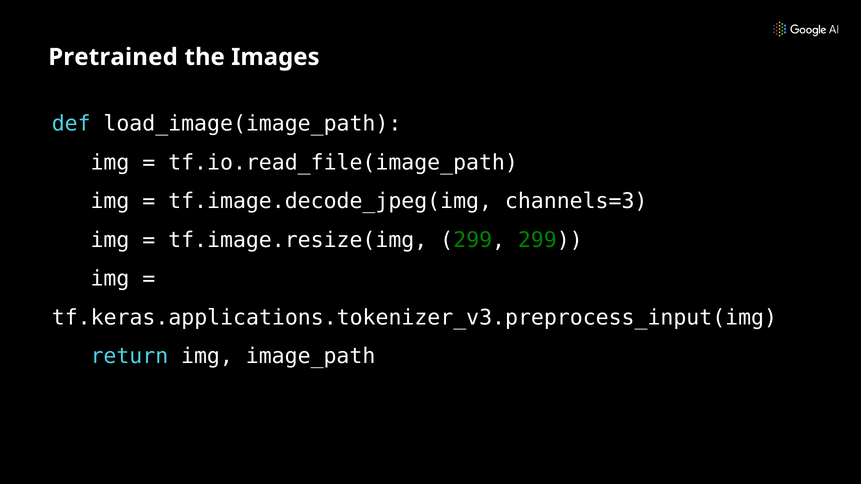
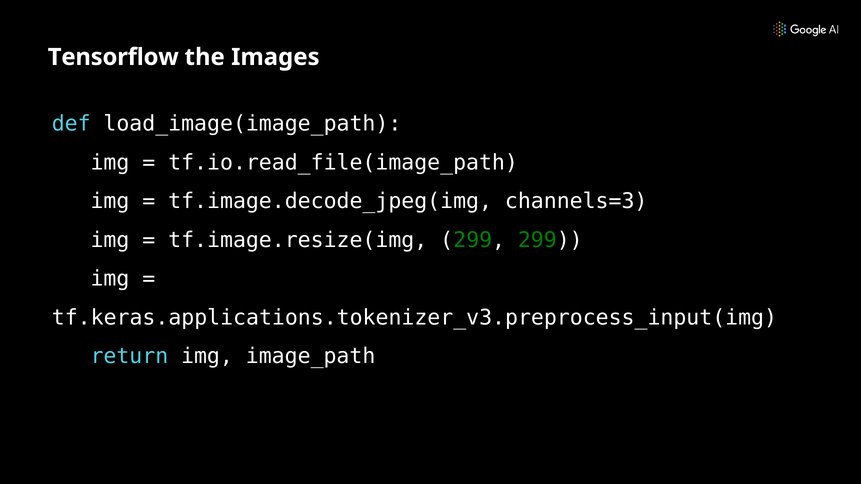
Pretrained: Pretrained -> Tensorflow (113, 57)
